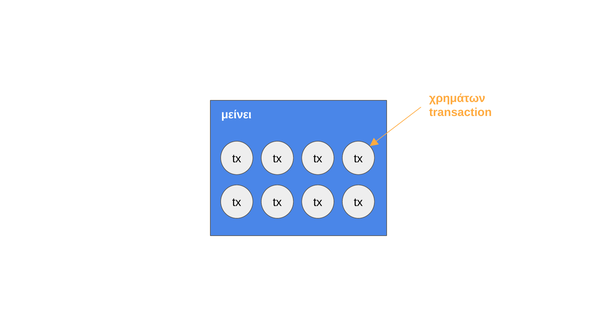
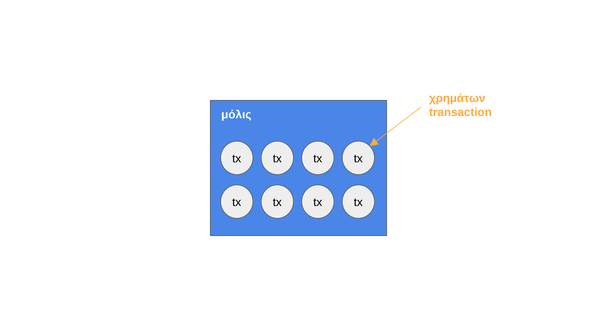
μείνει: μείνει -> μόλις (236, 114)
